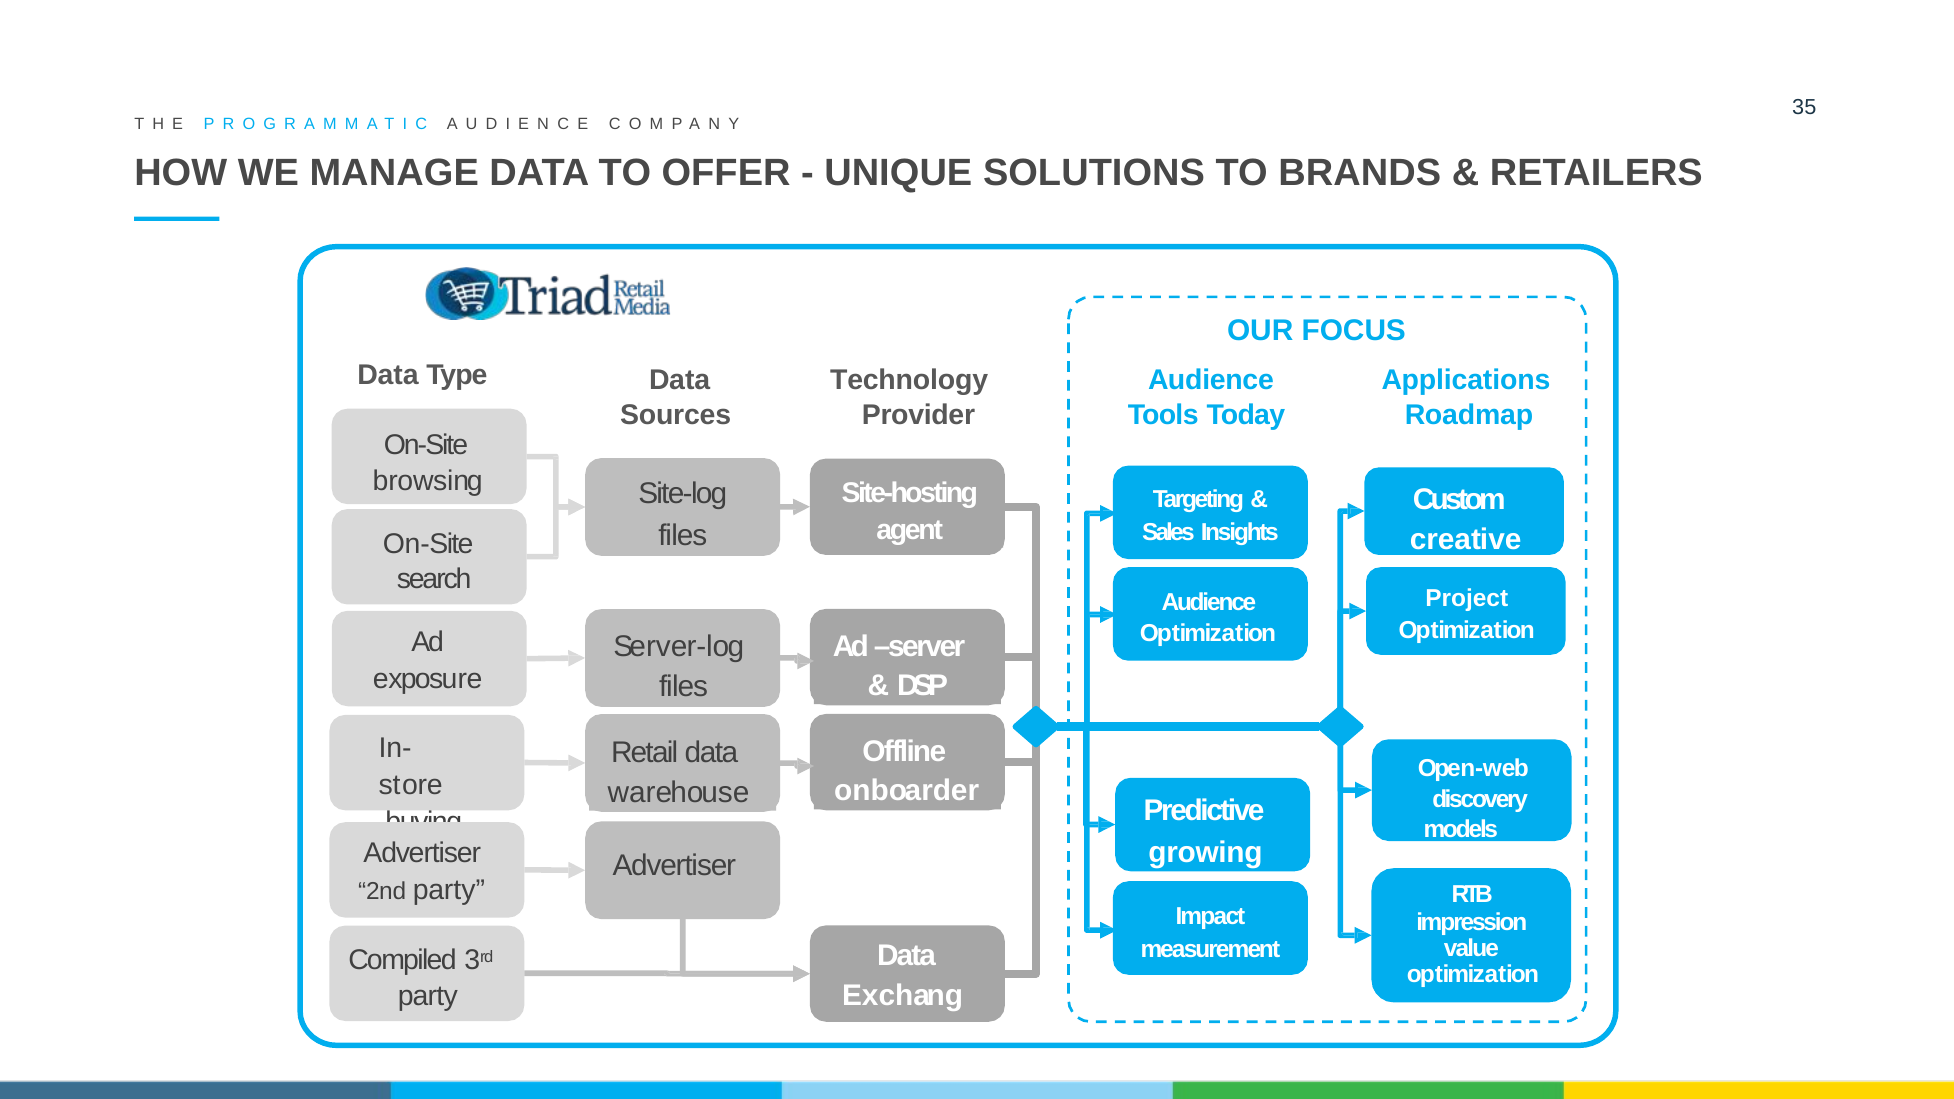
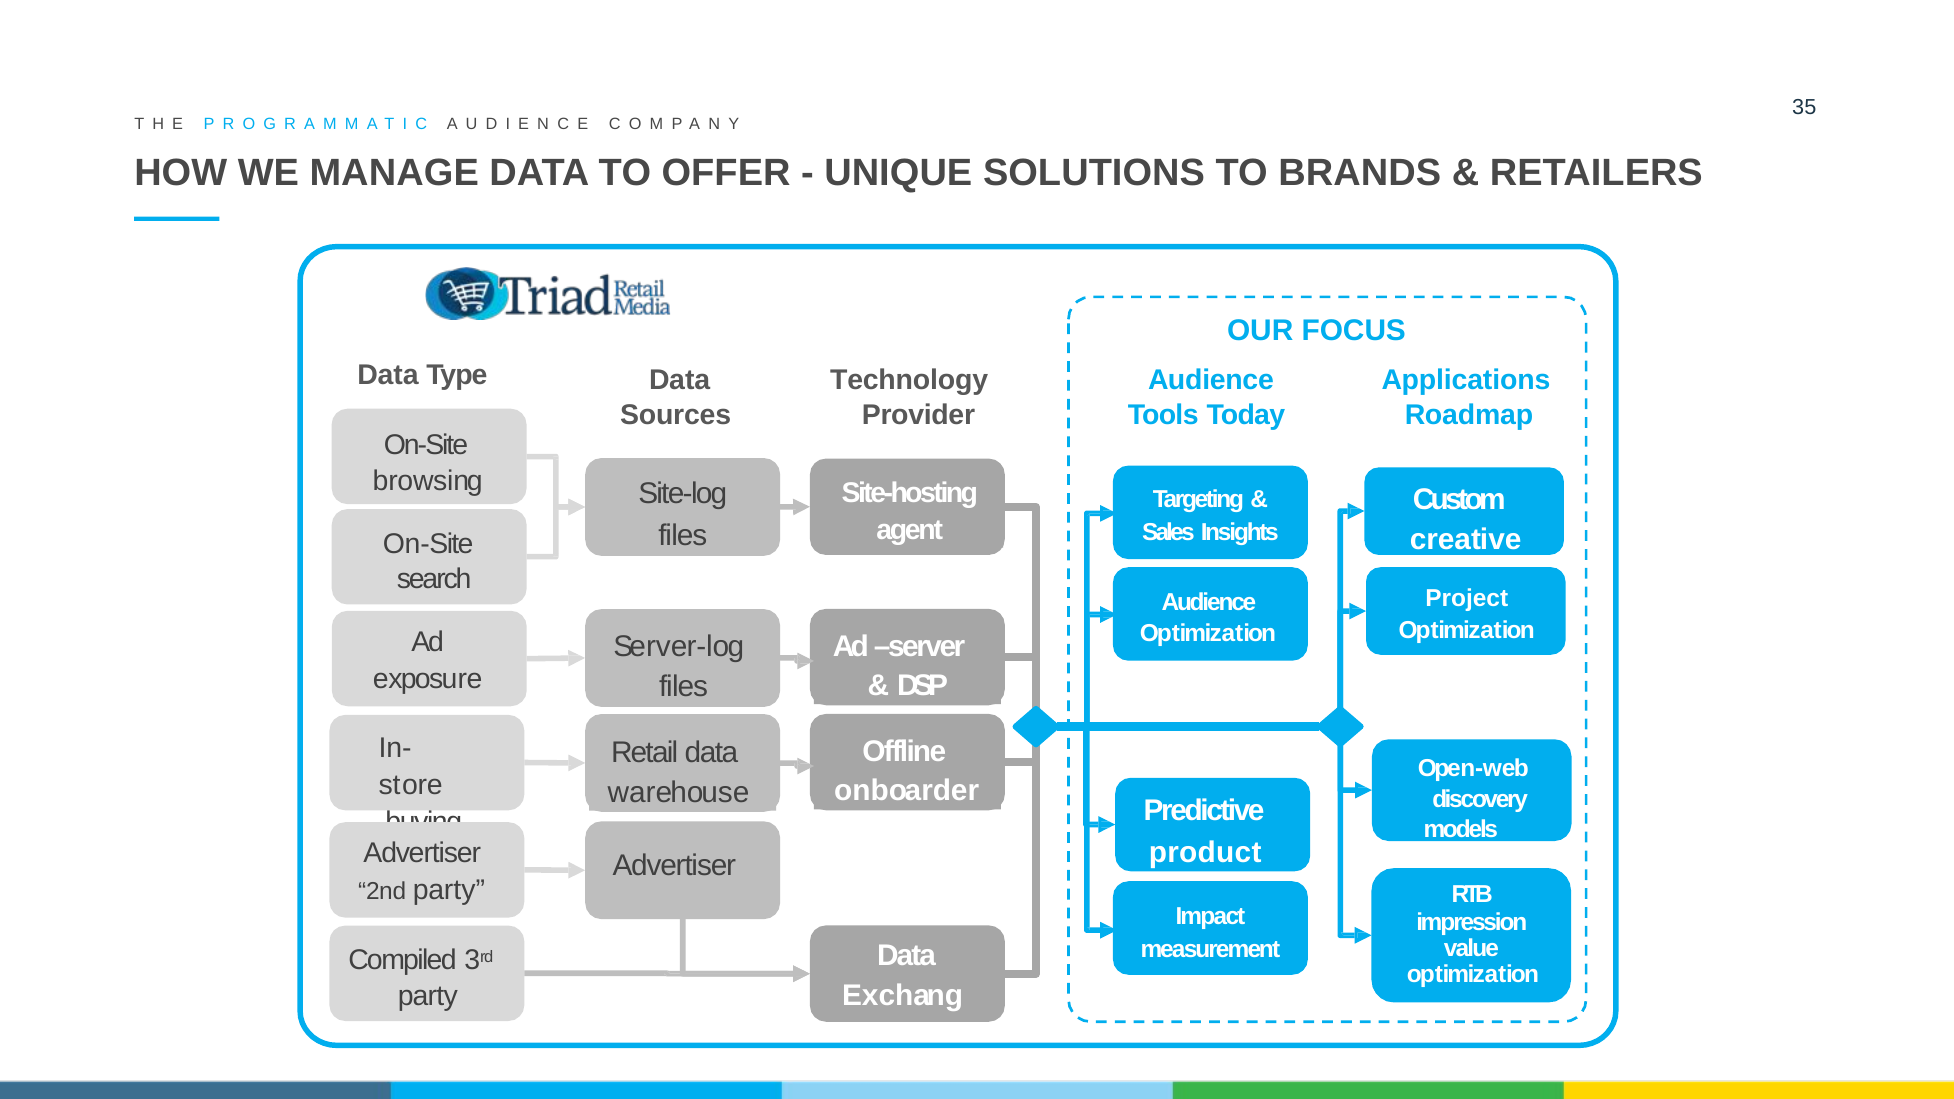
growing: growing -> product (1205, 852)
